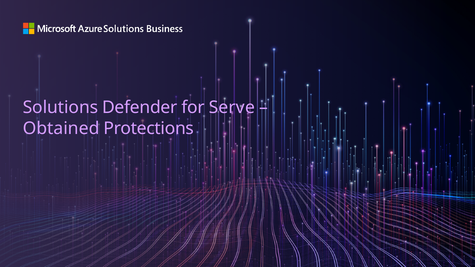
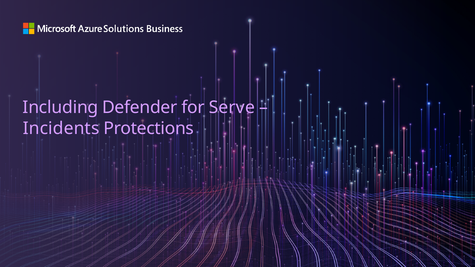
Solutions: Solutions -> Including (60, 107)
Obtained: Obtained -> Incidents (61, 128)
